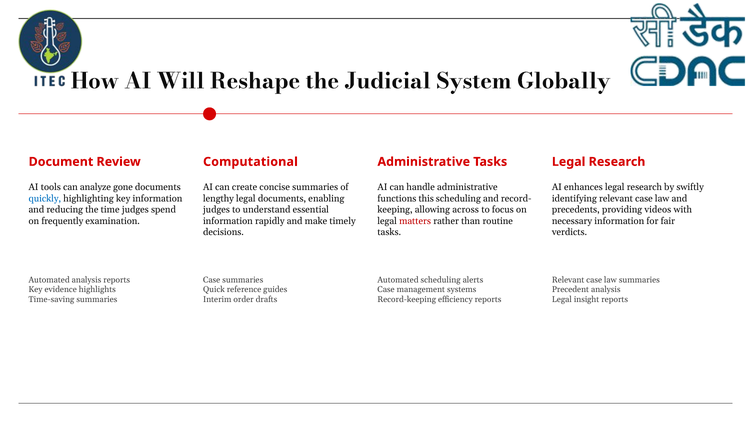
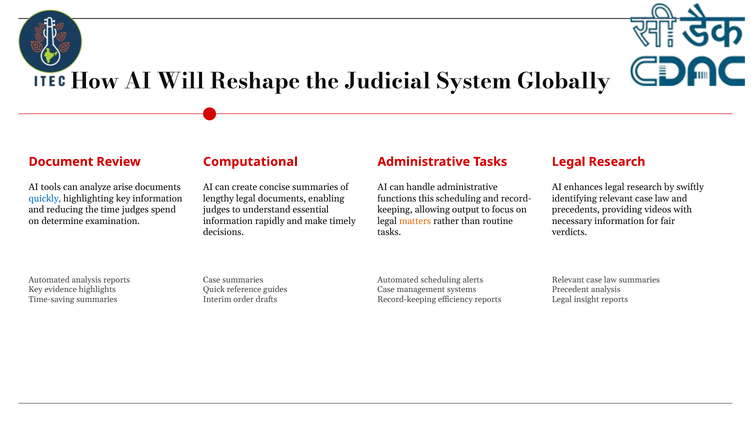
gone: gone -> arise (123, 187)
across: across -> output (466, 210)
frequently: frequently -> determine (62, 221)
matters colour: red -> orange (415, 221)
